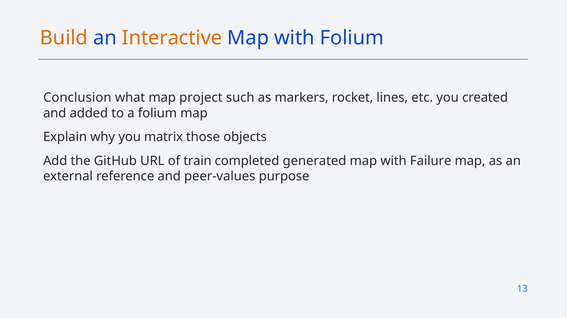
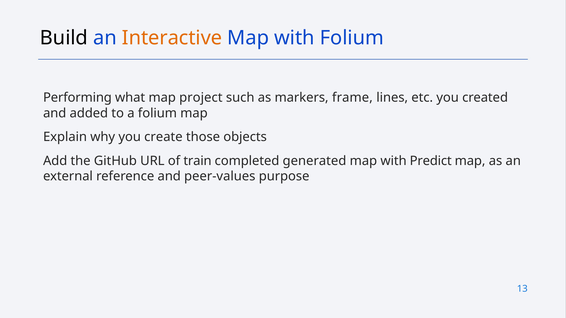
Build colour: orange -> black (64, 38)
Conclusion: Conclusion -> Performing (77, 98)
rocket: rocket -> frame (352, 98)
matrix: matrix -> create (163, 137)
Failure: Failure -> Predict (431, 161)
